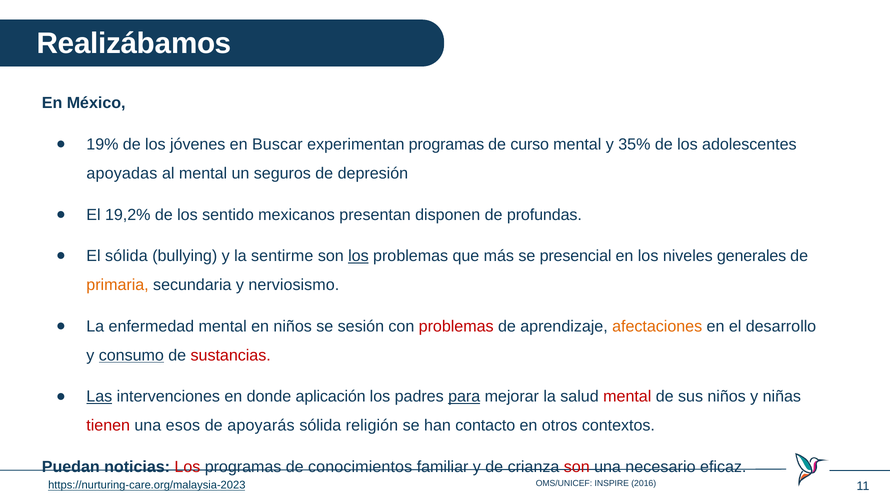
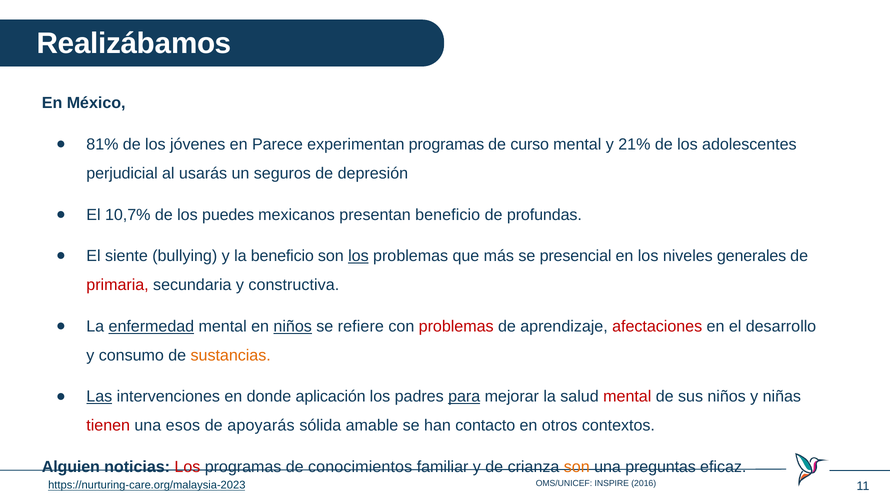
19%: 19% -> 81% (102, 144)
Buscar: Buscar -> Parece (277, 144)
35%: 35% -> 21% (634, 144)
apoyadas: apoyadas -> perjudicial (122, 173)
al mental: mental -> usarás (203, 173)
19,2%: 19,2% -> 10,7% (128, 215)
sentido: sentido -> puedes (228, 215)
presentan disponen: disponen -> beneficio (448, 215)
El sólida: sólida -> siente (126, 256)
la sentirme: sentirme -> beneficio (282, 256)
primaria colour: orange -> red (118, 285)
nerviosismo: nerviosismo -> constructiva (294, 285)
enfermedad underline: none -> present (151, 326)
niños underline: none -> present (293, 326)
sesión: sesión -> refiere (361, 326)
afectaciones colour: orange -> red (657, 326)
consumo underline: present -> none (131, 355)
sustancias colour: red -> orange (231, 355)
religión: religión -> amable (372, 425)
Puedan: Puedan -> Alguien (71, 467)
son colour: red -> orange (577, 467)
necesario: necesario -> preguntas (661, 467)
